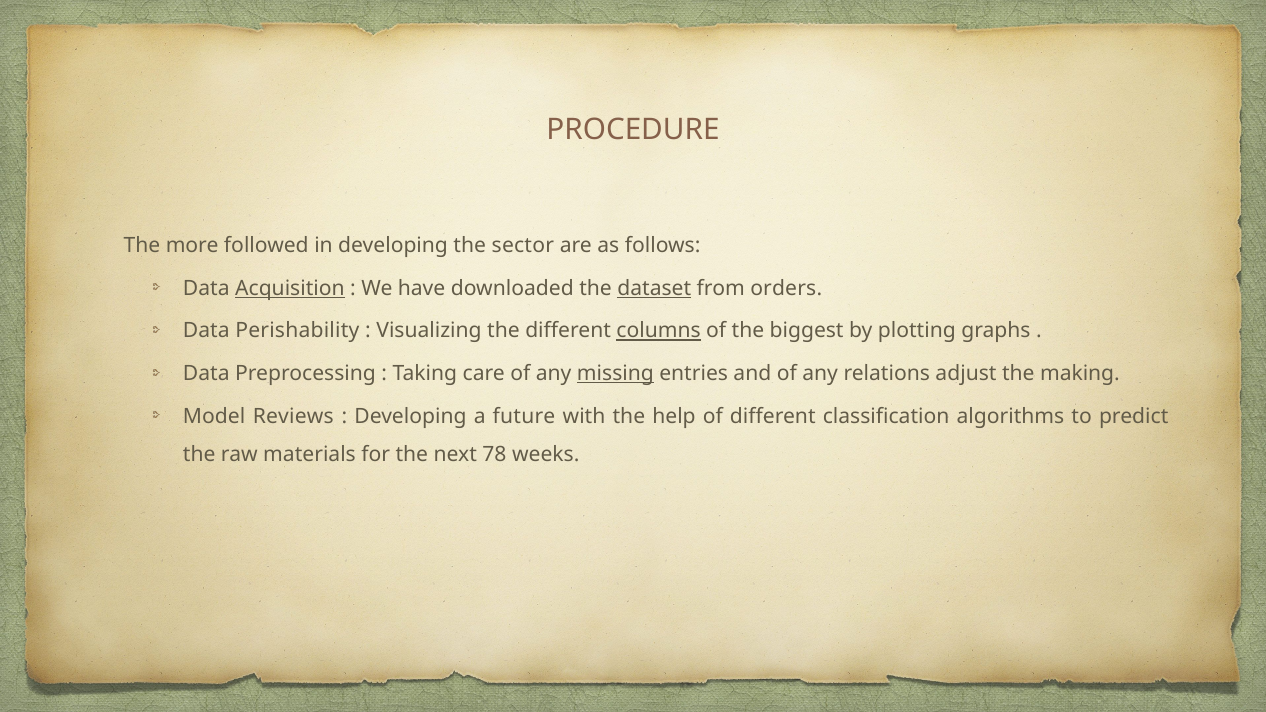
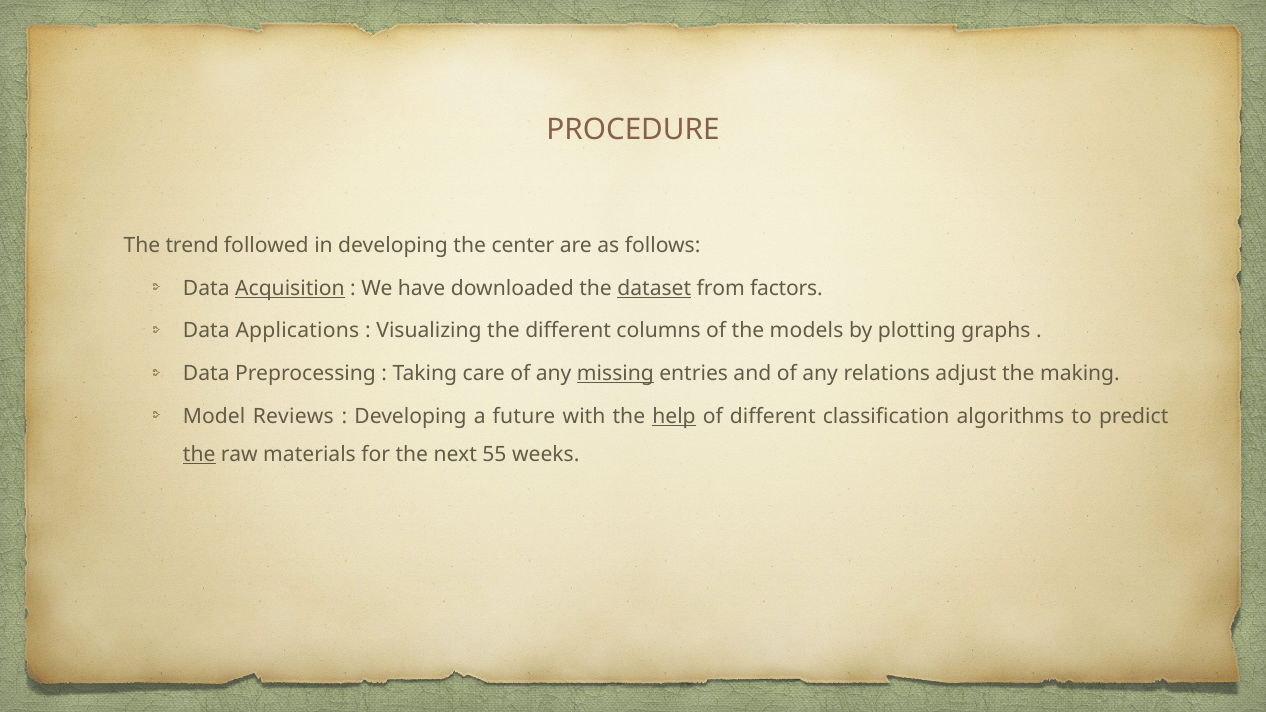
more: more -> trend (192, 246)
sector: sector -> center (523, 246)
orders: orders -> factors (786, 288)
Perishability: Perishability -> Applications (297, 331)
columns underline: present -> none (659, 331)
biggest: biggest -> models (807, 331)
help underline: none -> present (674, 416)
the underline: none -> present (199, 454)
78: 78 -> 55 (494, 454)
